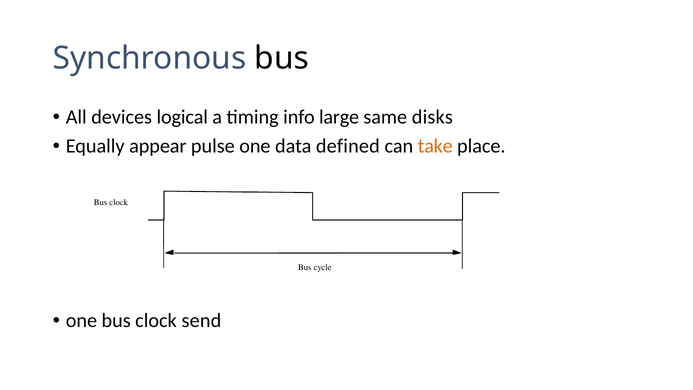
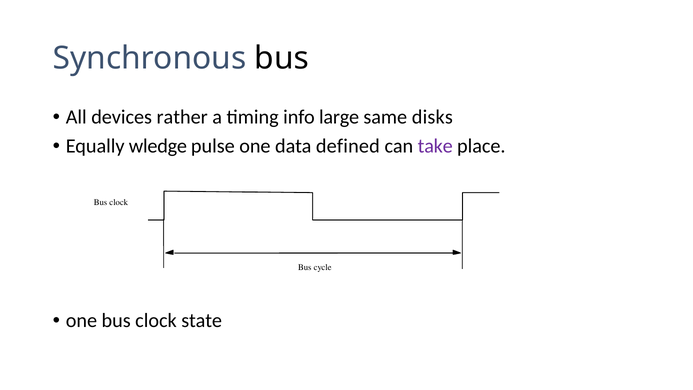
logical: logical -> rather (182, 117)
appear: appear -> wledge (158, 146)
take colour: orange -> purple (435, 146)
send: send -> state (202, 321)
